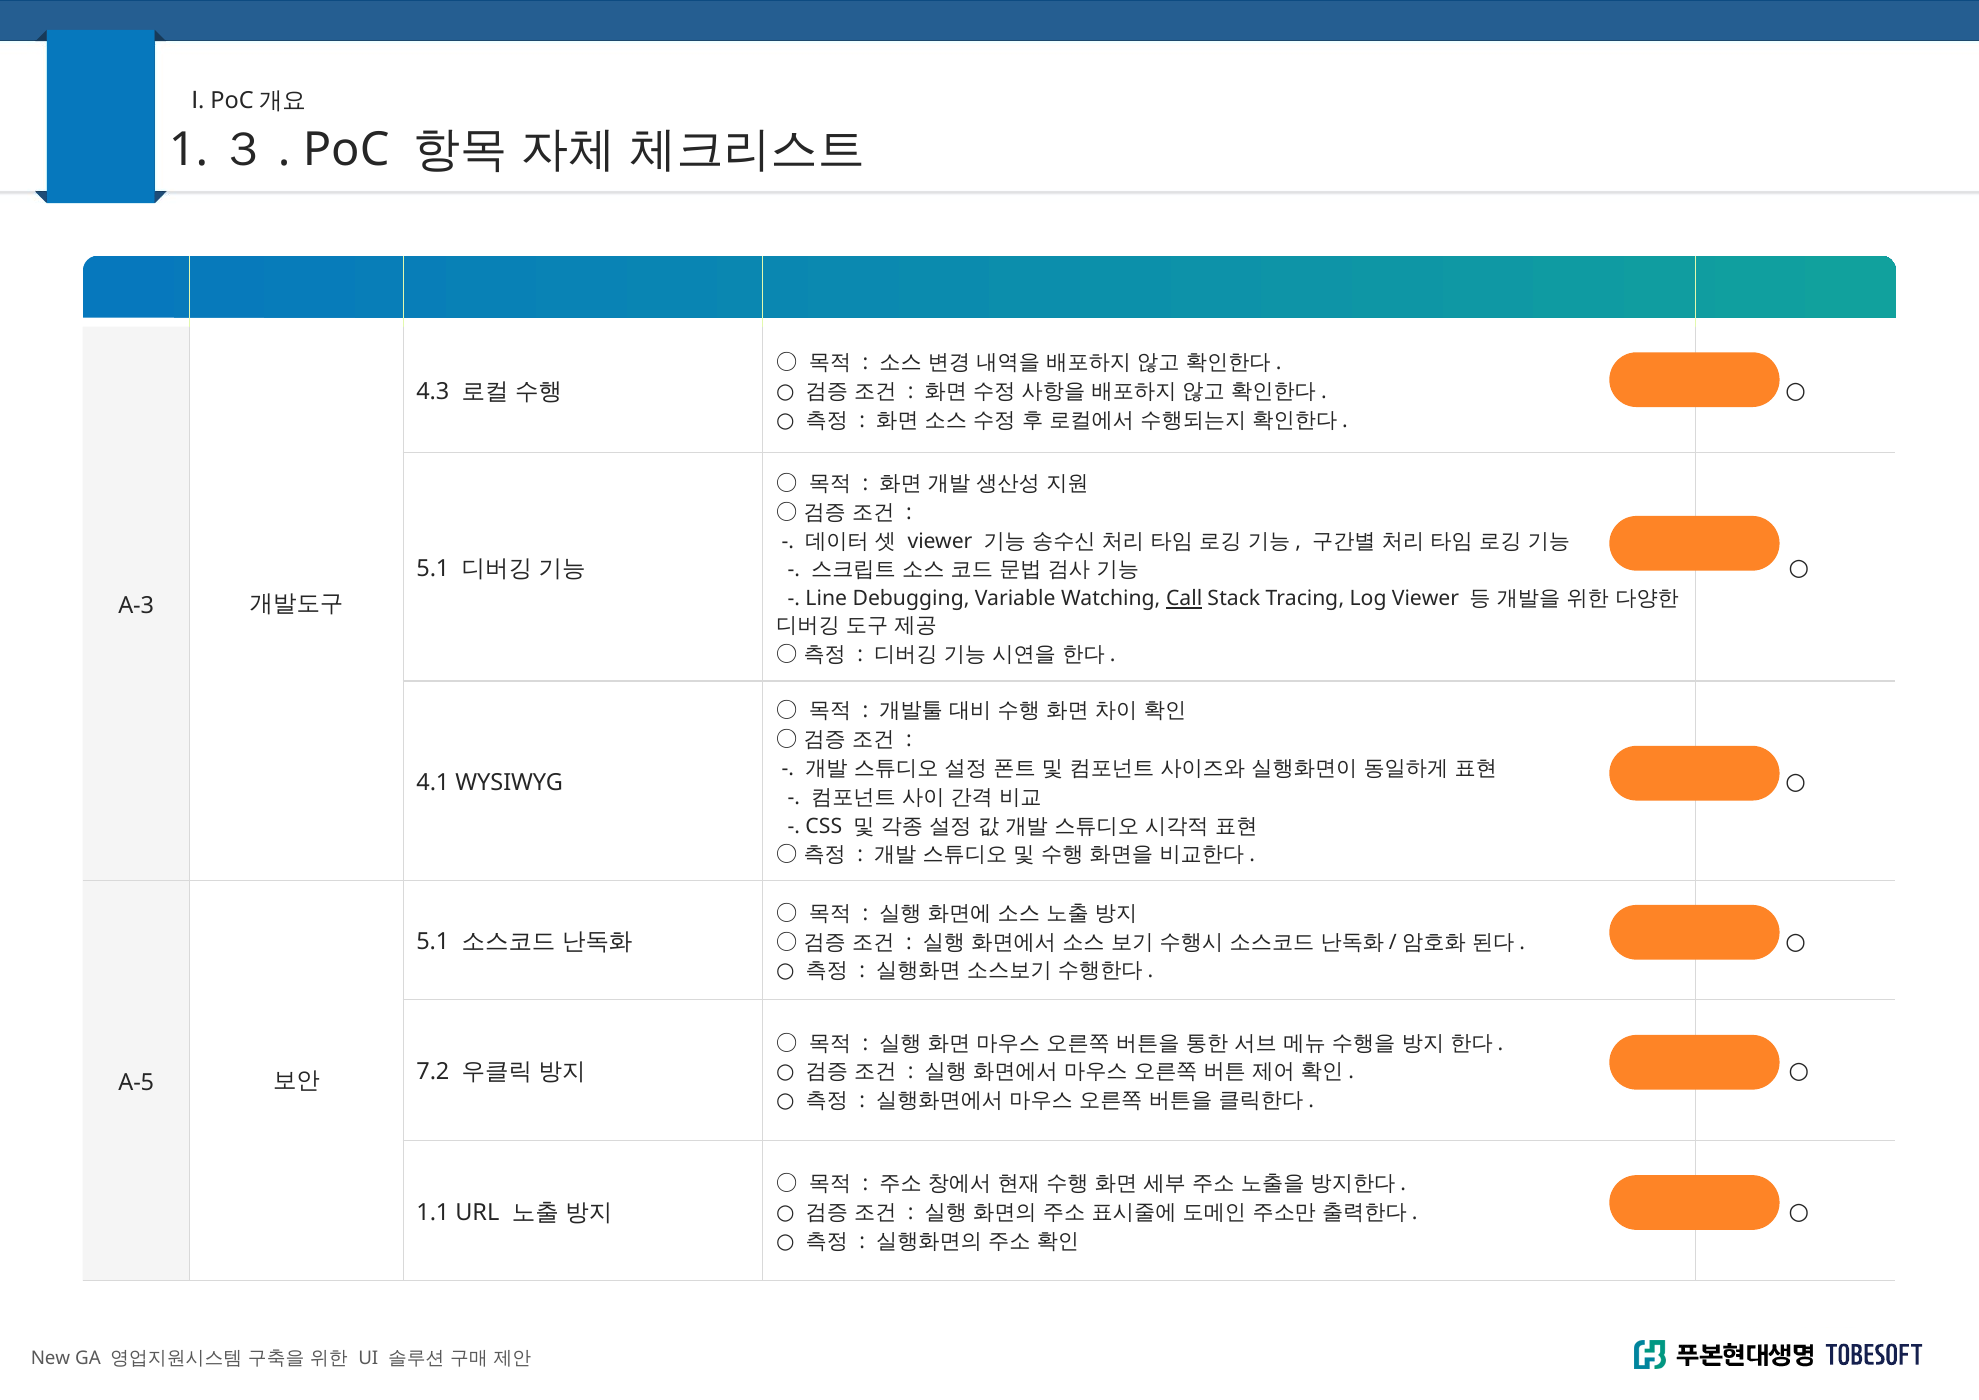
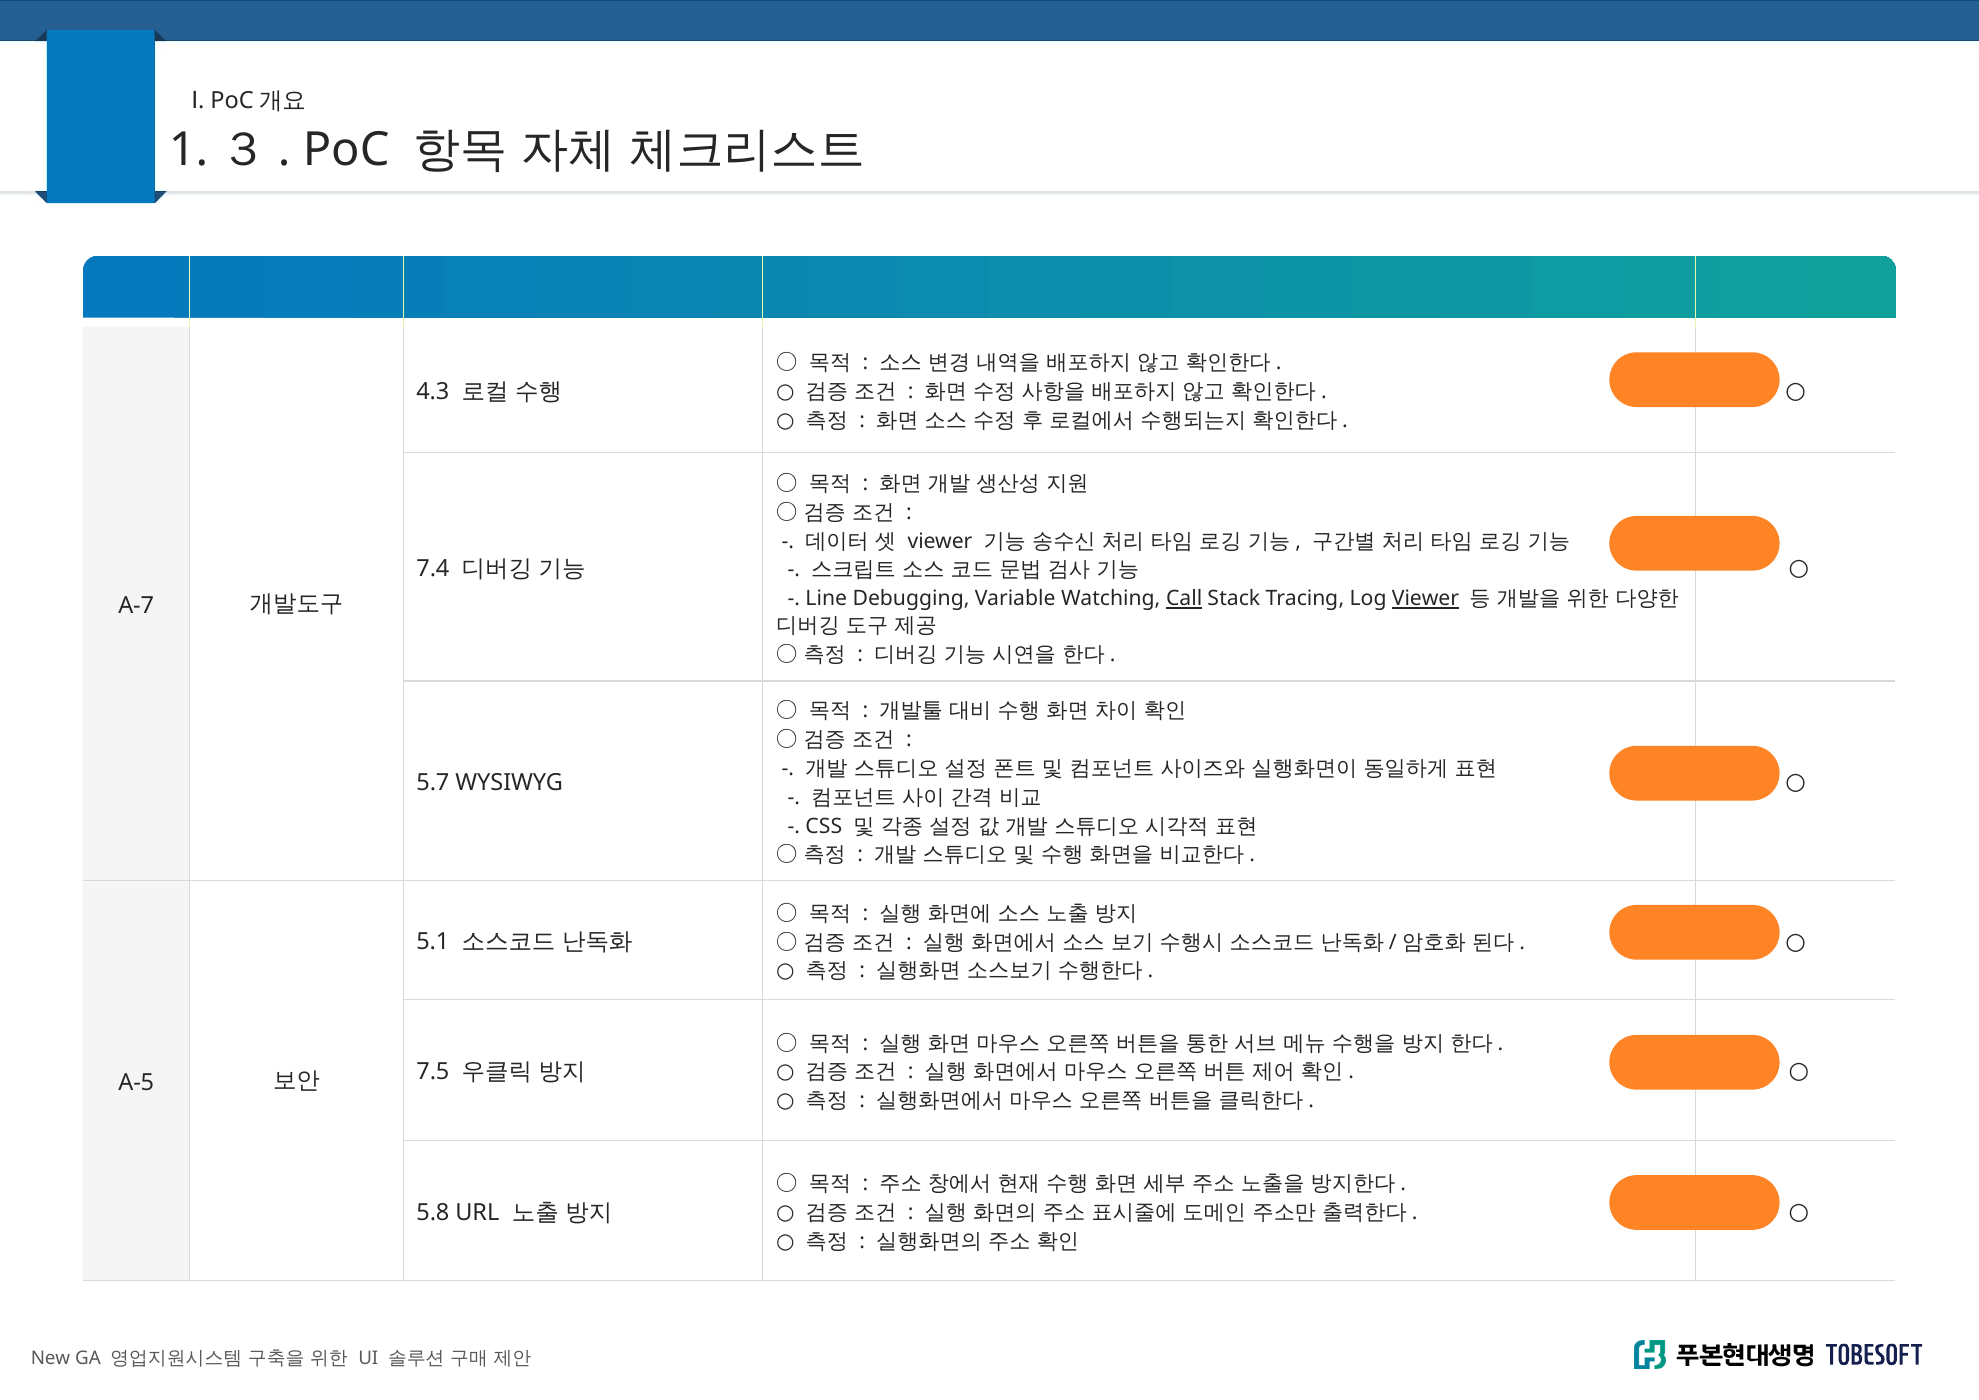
5.1: 5.1 -> 7.4 (433, 569)
Viewer underline: none -> present (1426, 598)
A-3: A-3 -> A-7 (136, 606)
4.1: 4.1 -> 5.7 (433, 783)
7.2: 7.2 -> 7.5 (433, 1071)
1.1: 1.1 -> 5.8 (433, 1212)
